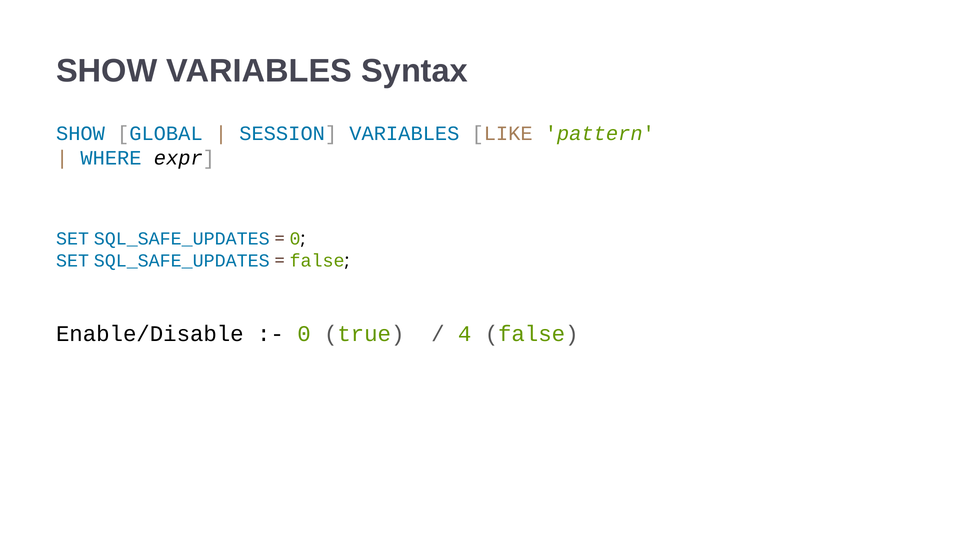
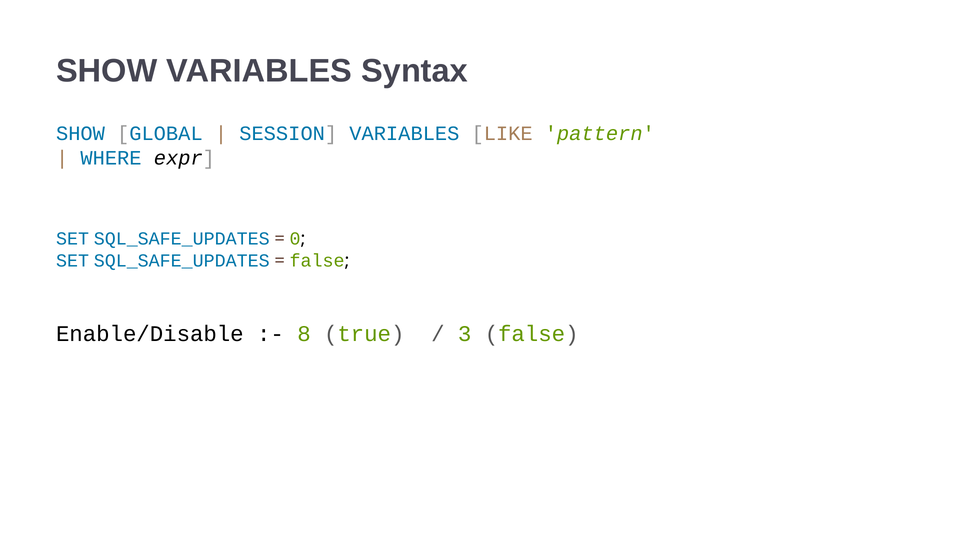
0: 0 -> 8 (304, 333)
4: 4 -> 3 (465, 333)
